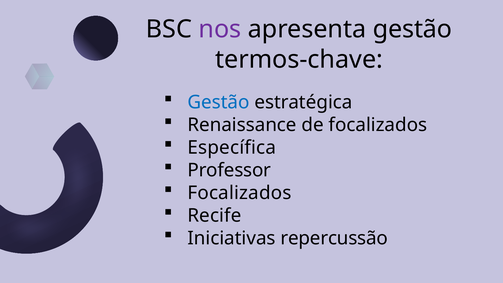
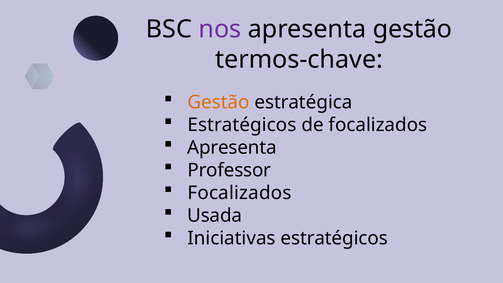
Gestão colour: blue -> orange (219, 102)
Renaissance: Renaissance -> Estratégicos (242, 125)
Específica: Específica -> Apresenta (232, 148)
Recife: Recife -> Usada (215, 216)
Iniciativas repercussão: repercussão -> estratégicos (334, 238)
